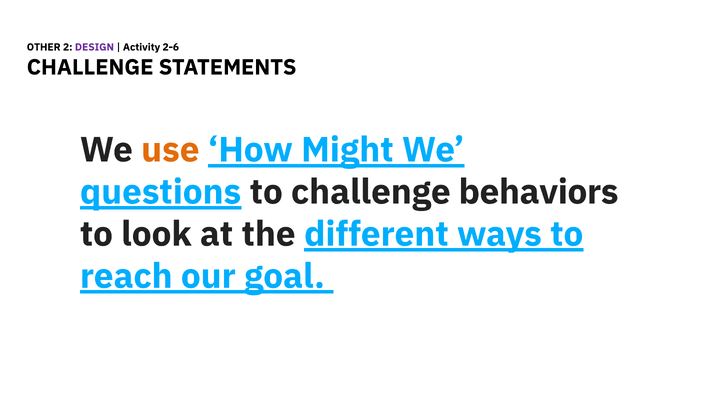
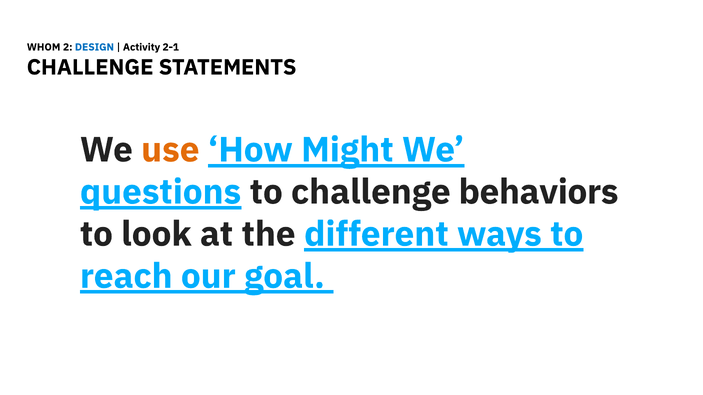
OTHER: OTHER -> WHOM (44, 47)
DESIGN colour: purple -> blue (94, 47)
2-6: 2-6 -> 2-1 (171, 47)
